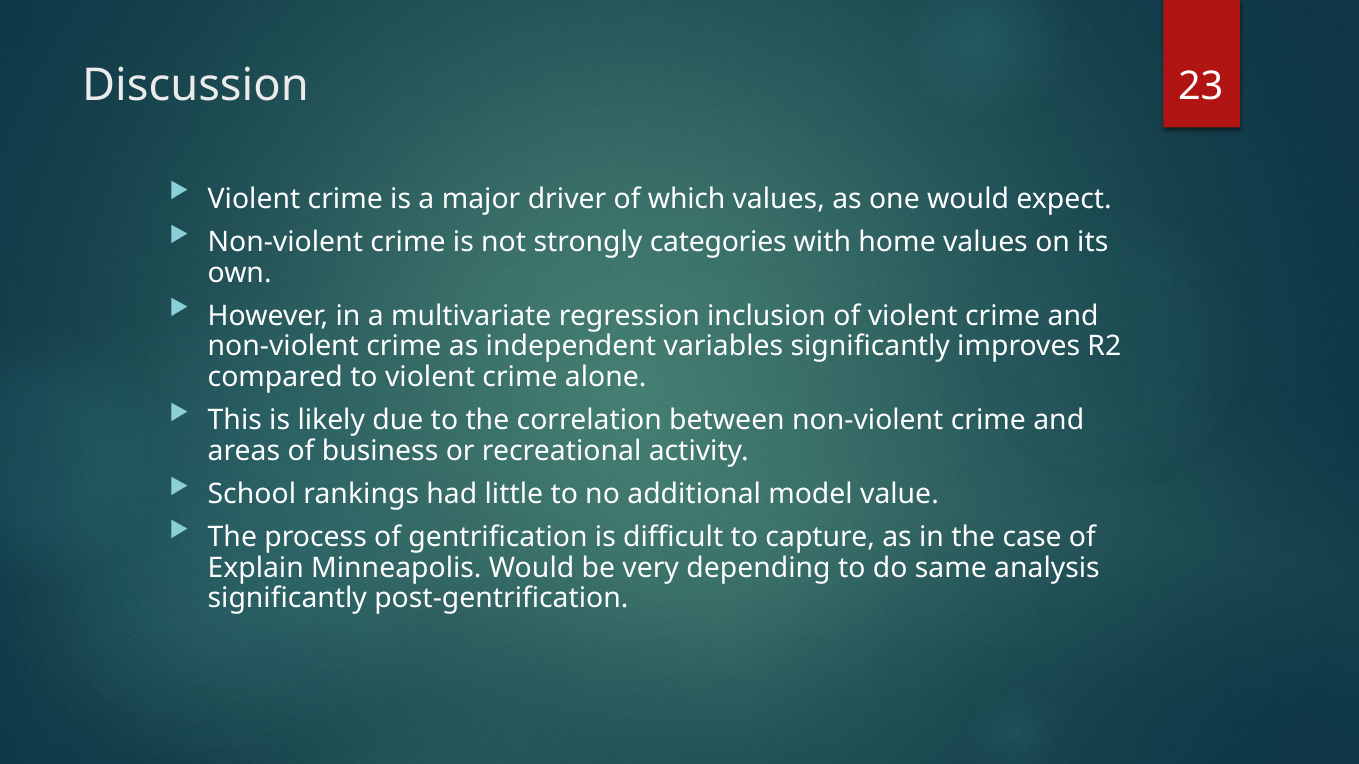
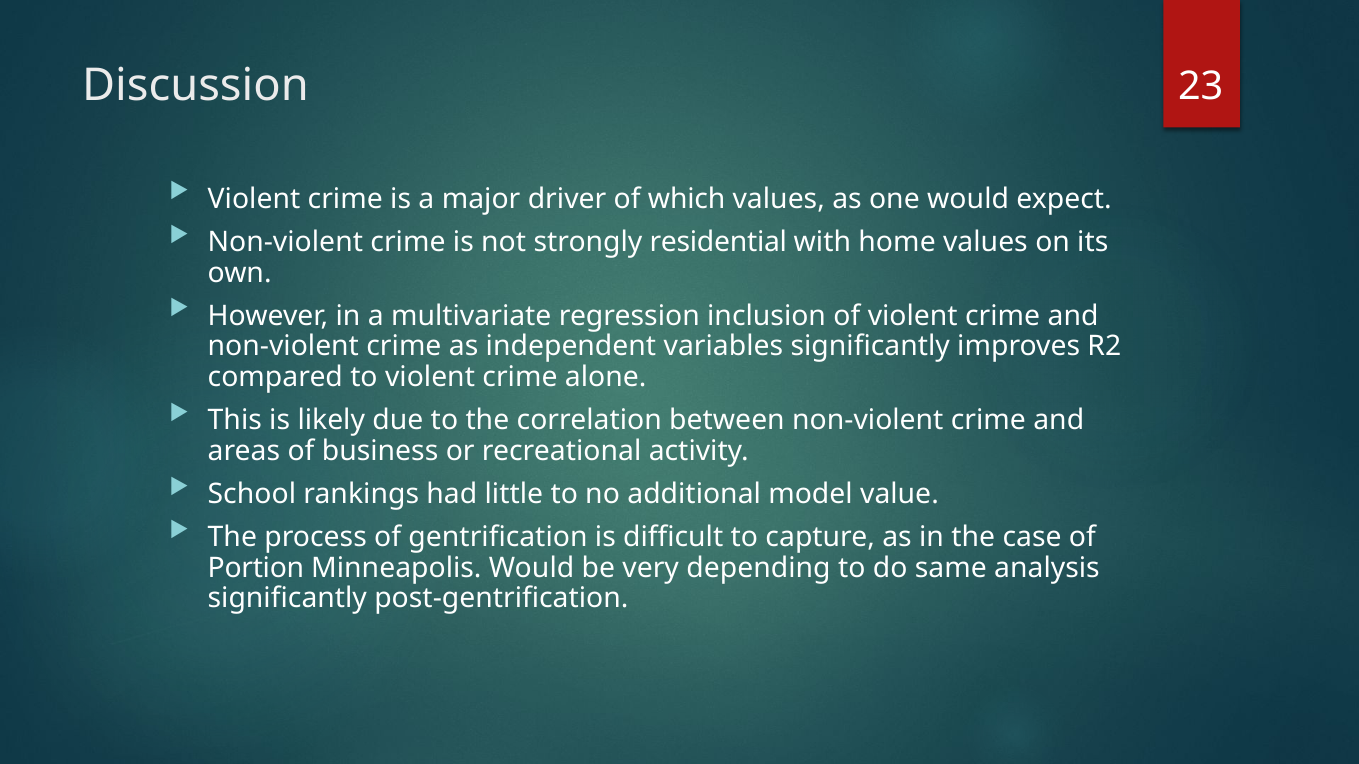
categories: categories -> residential (718, 242)
Explain: Explain -> Portion (256, 568)
